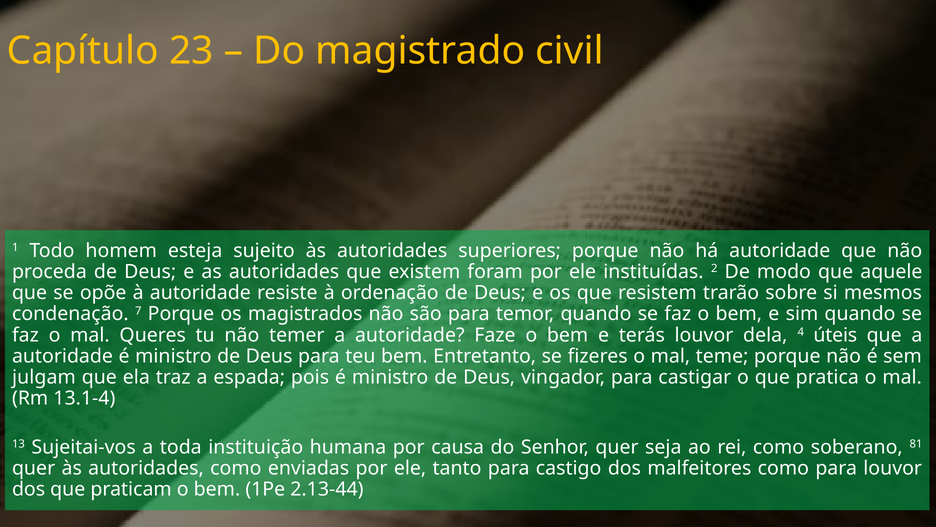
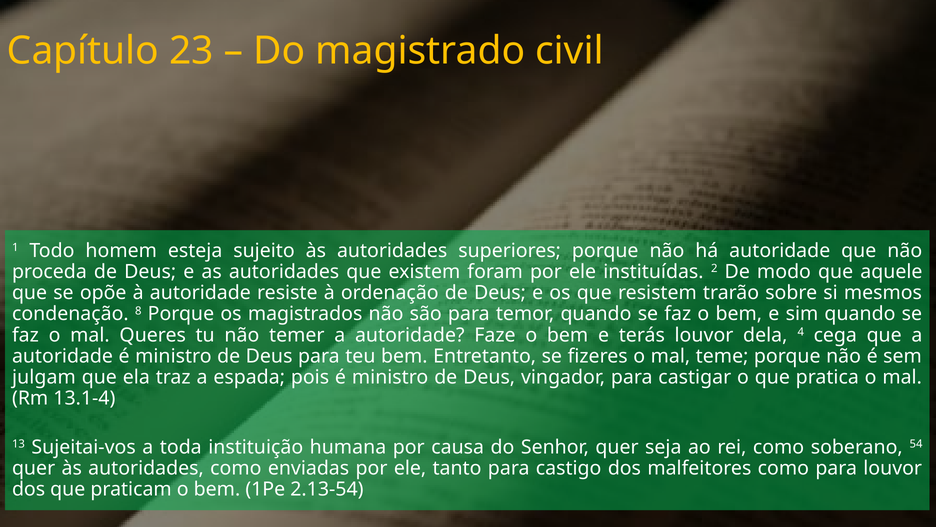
7: 7 -> 8 (138, 311)
úteis: úteis -> cega (835, 335)
81: 81 -> 54 (916, 444)
2.13-44: 2.13-44 -> 2.13-54 (327, 489)
